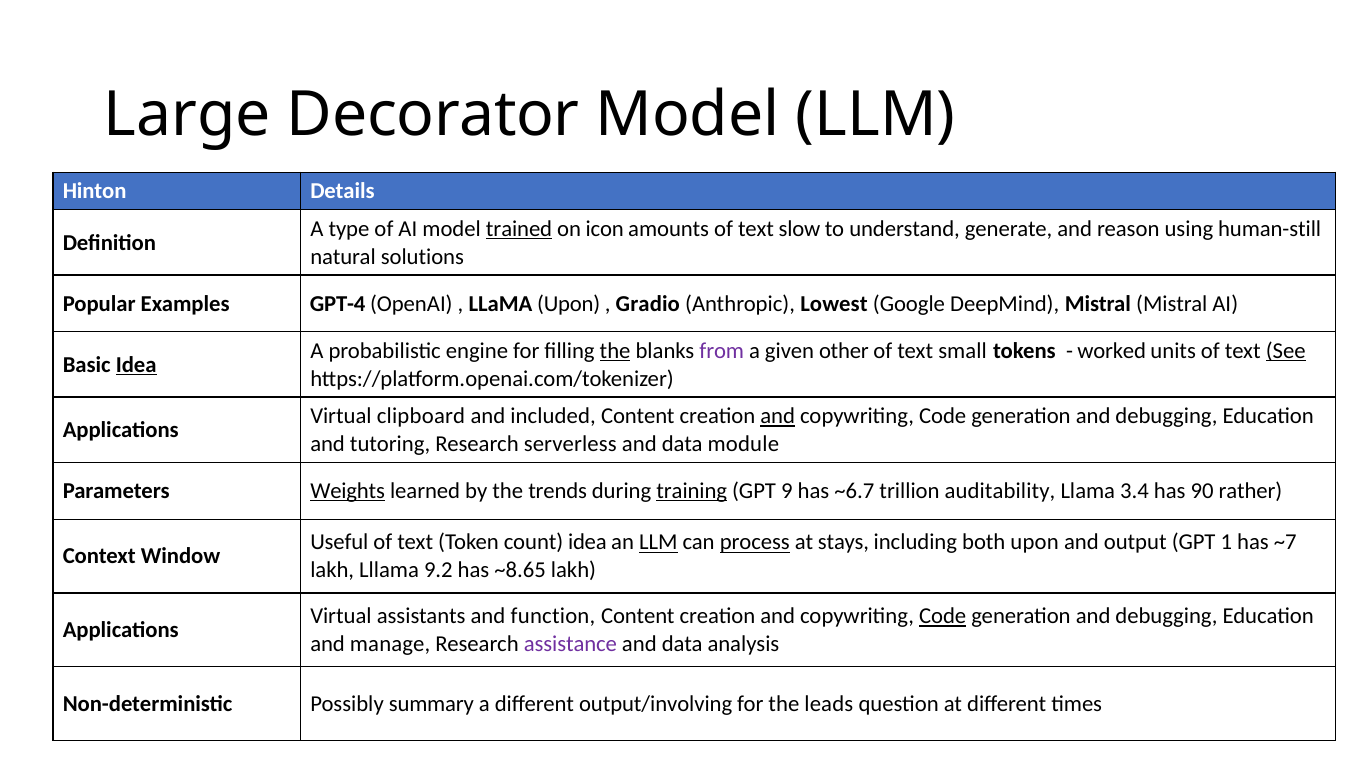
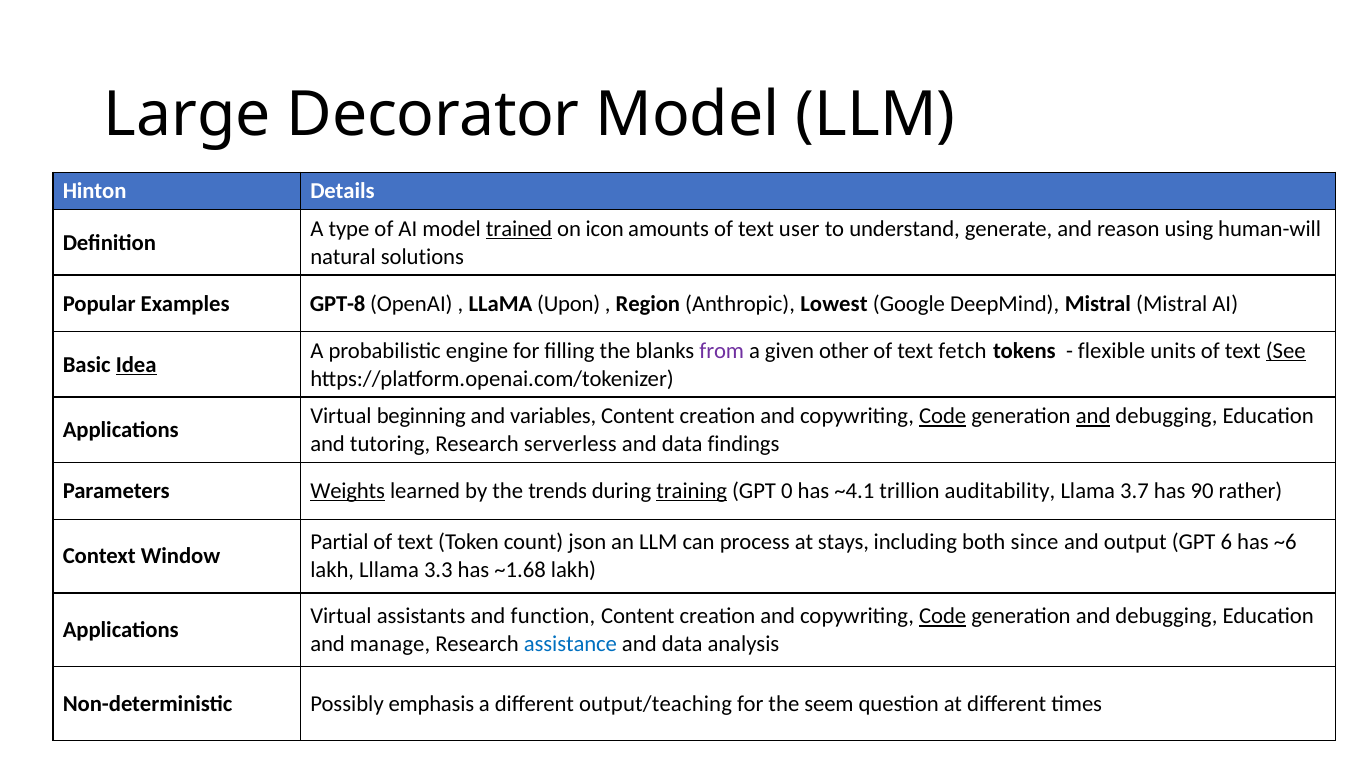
slow: slow -> user (799, 229)
human-still: human-still -> human-will (1270, 229)
GPT-4: GPT-4 -> GPT-8 (338, 304)
Gradio: Gradio -> Region (648, 304)
the underline: present -> none (615, 351)
small: small -> fetch (962, 351)
worked: worked -> flexible (1112, 351)
clipboard: clipboard -> beginning (421, 416)
included: included -> variables (553, 416)
and underline: present -> none (778, 416)
Code underline: none -> present (943, 416)
and underline: none -> present (1093, 416)
module: module -> findings (743, 444)
9: 9 -> 0 (787, 491)
~6.7: ~6.7 -> ~4.1 (854, 491)
3.4: 3.4 -> 3.7 (1135, 491)
Useful: Useful -> Partial (339, 543)
count idea: idea -> json (587, 543)
LLM underline: present -> none (658, 543)
process underline: present -> none (755, 543)
both upon: upon -> since (1035, 543)
1: 1 -> 6 (1226, 543)
~7: ~7 -> ~6 (1285, 543)
9.2: 9.2 -> 3.3 (438, 570)
~8.65: ~8.65 -> ~1.68 (520, 570)
assistance colour: purple -> blue (570, 644)
summary: summary -> emphasis (431, 704)
output/involving: output/involving -> output/teaching (655, 704)
leads: leads -> seem (829, 704)
